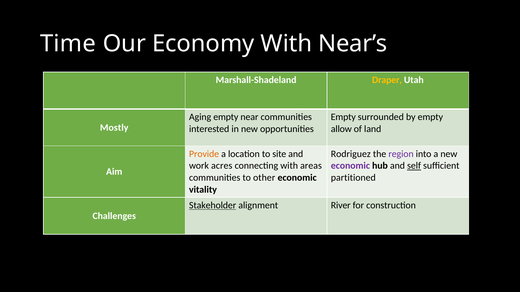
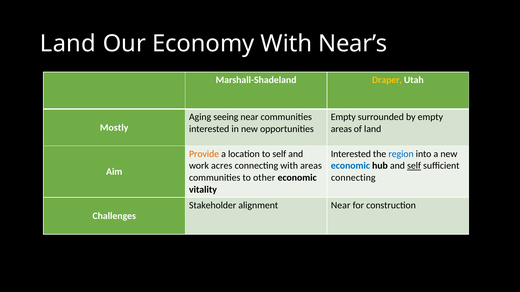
Time: Time -> Land (68, 44)
Aging empty: empty -> seeing (226, 117)
allow: allow -> areas (341, 129)
to site: site -> self (279, 154)
Rodriguez: Rodriguez -> Interested (351, 154)
region colour: purple -> blue (401, 154)
economic colour: purple -> blue (350, 166)
partitioned: partitioned -> connecting (353, 178)
Stakeholder underline: present -> none (213, 206)
alignment River: River -> Near (341, 206)
